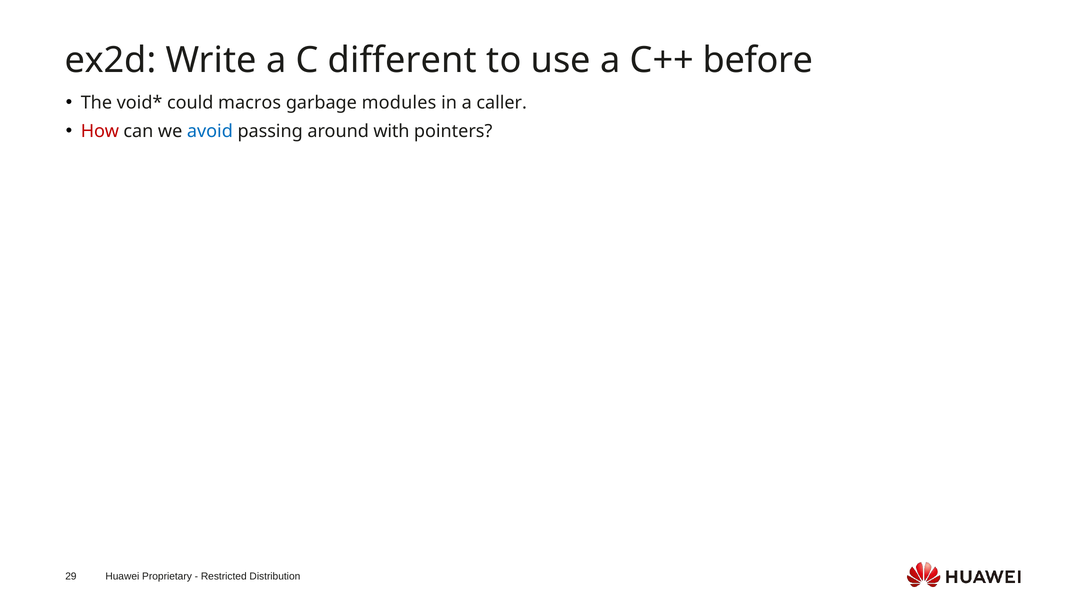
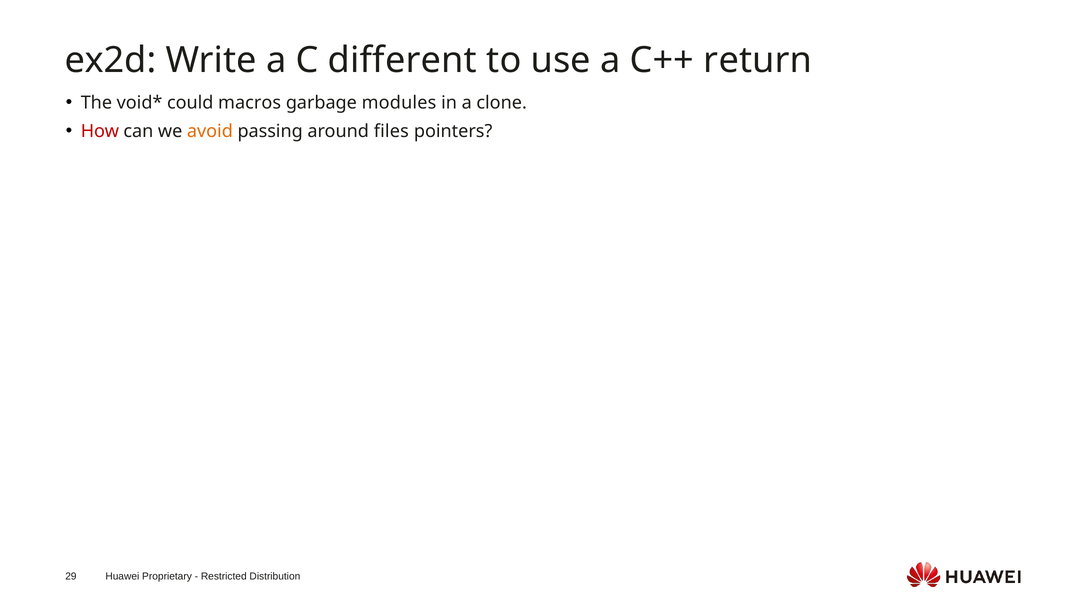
before: before -> return (758, 60)
caller: caller -> clone (502, 103)
avoid colour: blue -> orange (210, 132)
with: with -> files (391, 132)
